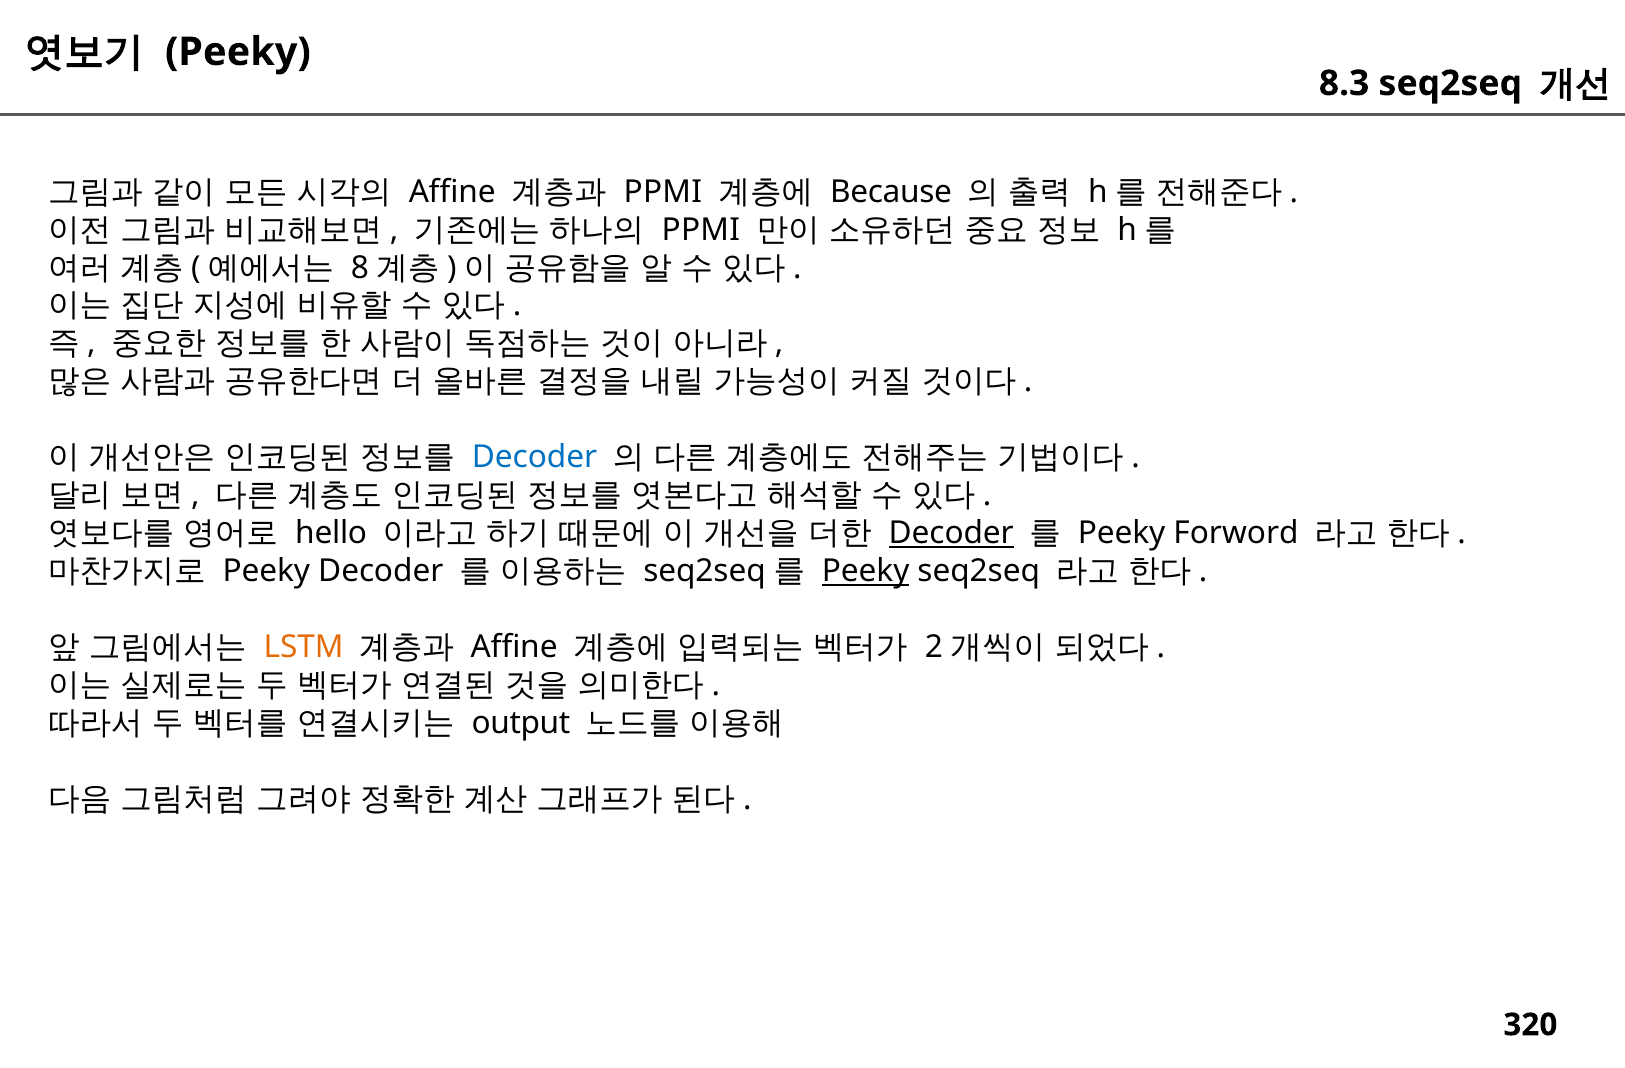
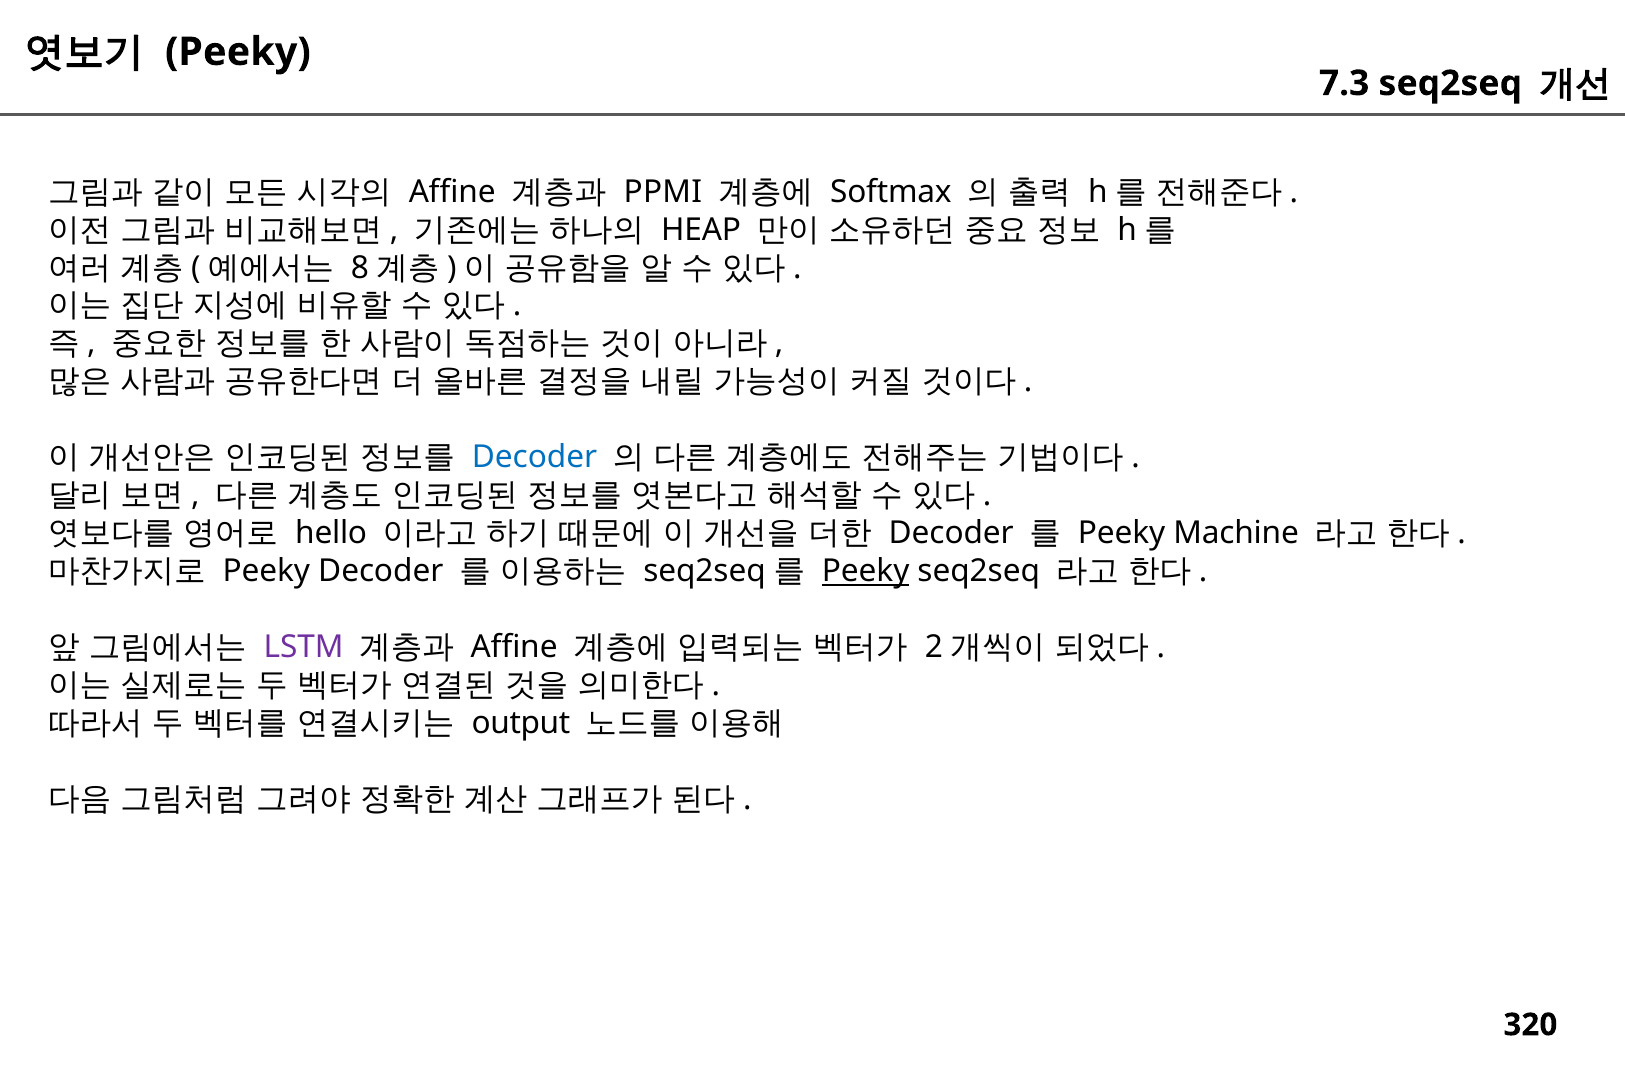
8.3: 8.3 -> 7.3 (1344, 83)
Because: Because -> Softmax (891, 192)
PPMI: PPMI -> HEAP (701, 229)
Decoder underline: present -> none (951, 533)
Forword: Forword -> Machine (1236, 533)
LSTM colour: orange -> purple (304, 647)
